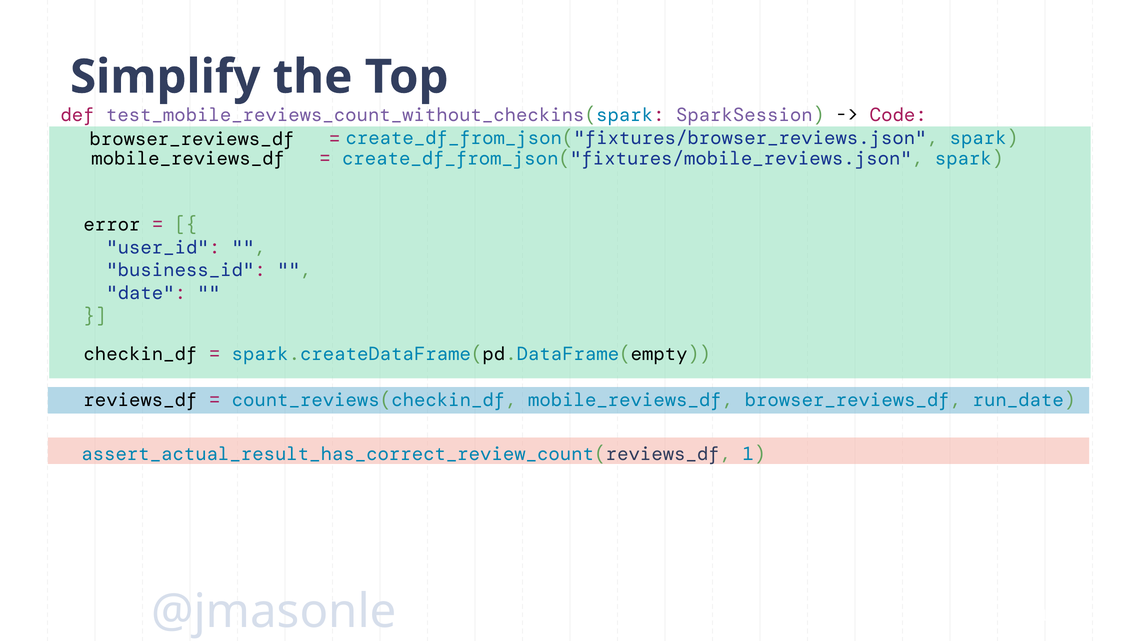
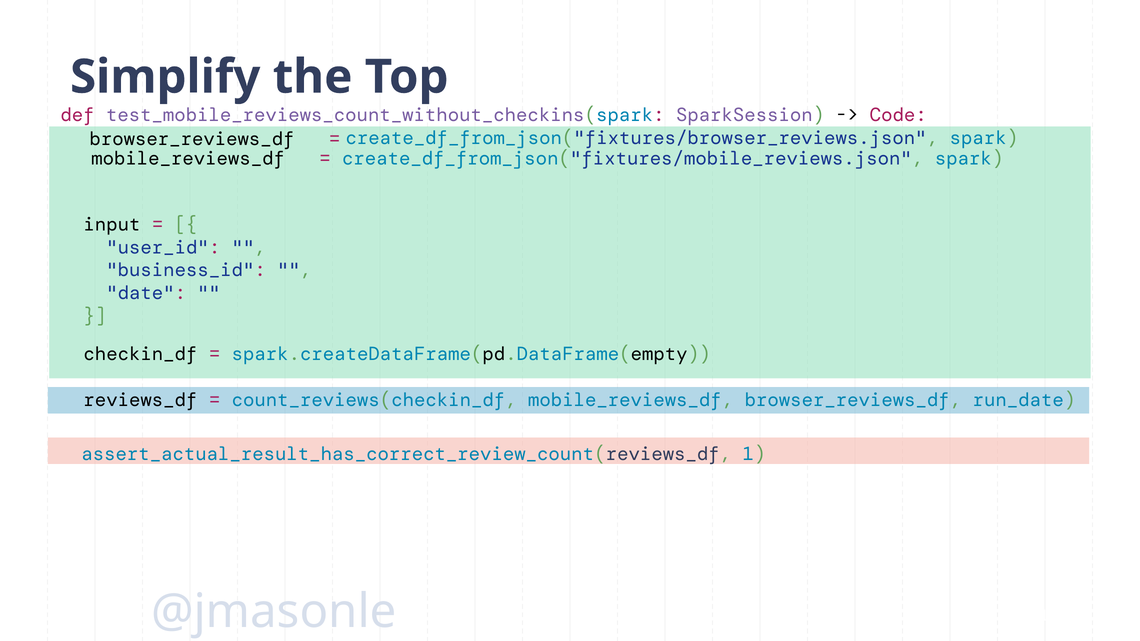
error: error -> input (112, 225)
